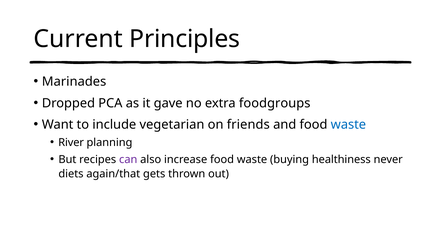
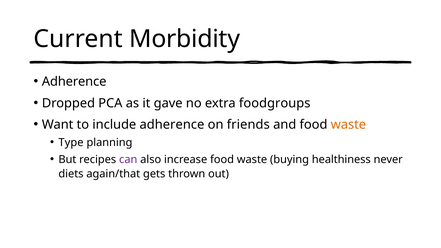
Principles: Principles -> Morbidity (185, 39)
Marinades: Marinades -> Adherence (74, 82)
include vegetarian: vegetarian -> adherence (172, 125)
waste colour: blue -> orange (348, 125)
River: River -> Type (71, 143)
